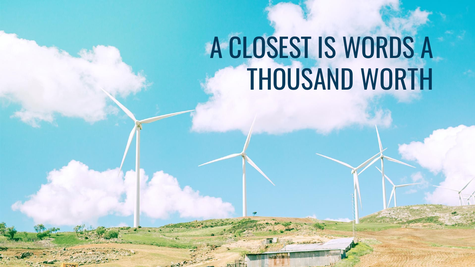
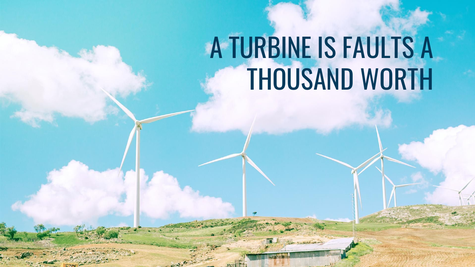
CLOSEST: CLOSEST -> TURBINE (270, 50)
WORDS: WORDS -> FAULTS (378, 50)
